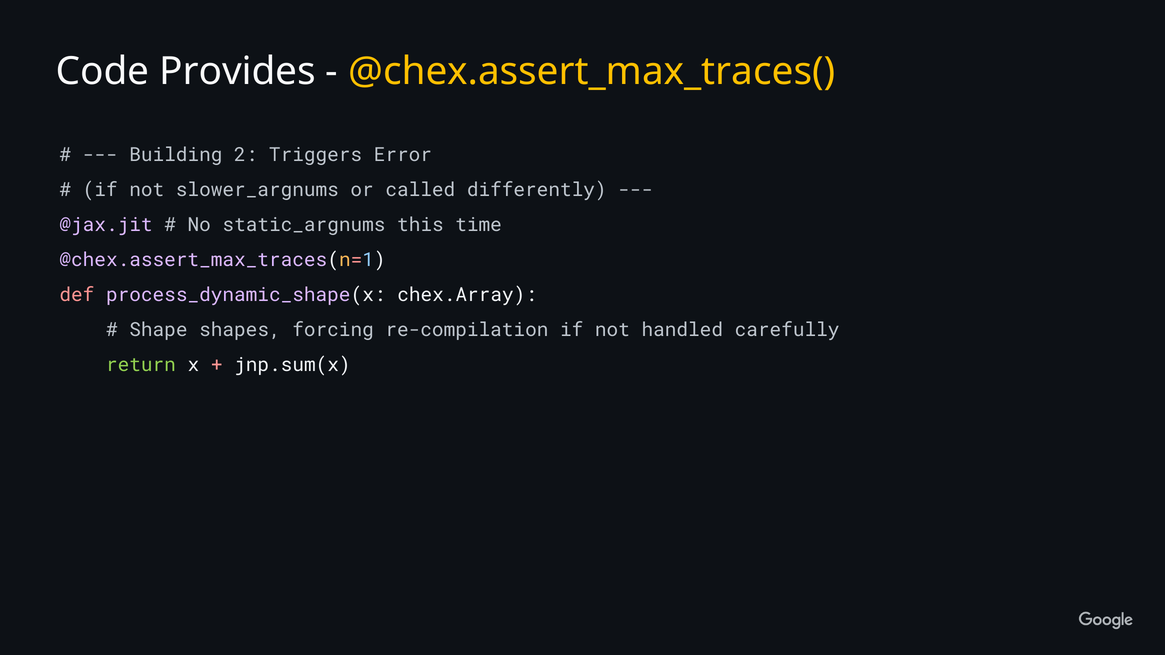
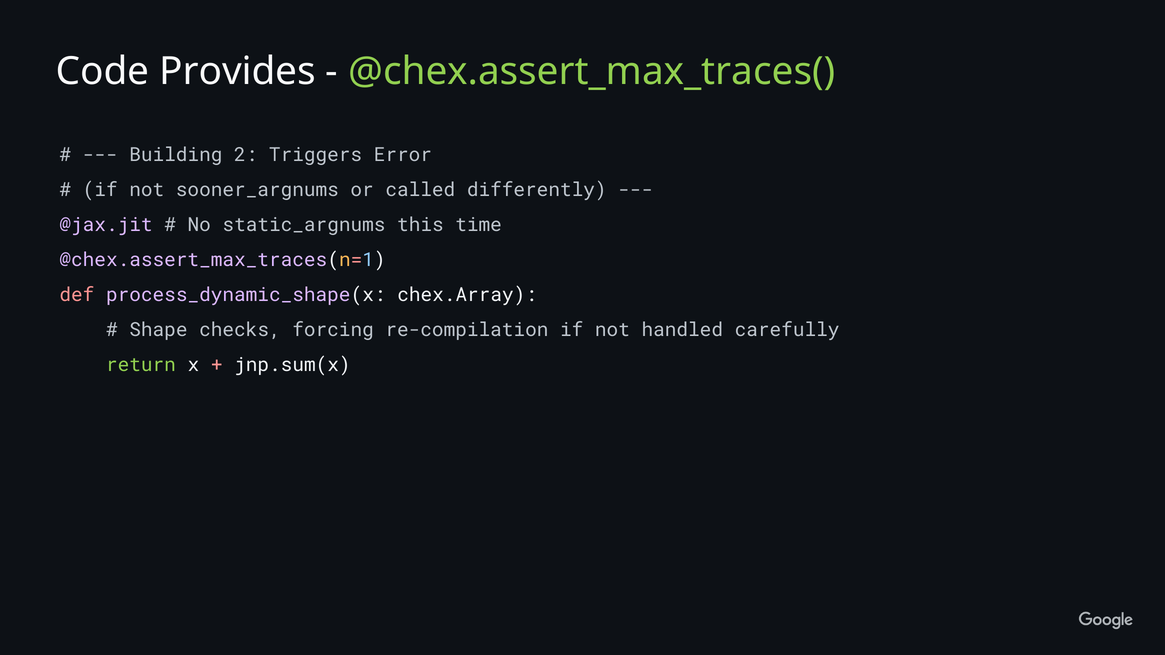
@chex.assert_max_traces( colour: yellow -> light green (592, 71)
slower_argnums: slower_argnums -> sooner_argnums (257, 190)
shapes: shapes -> checks (240, 330)
